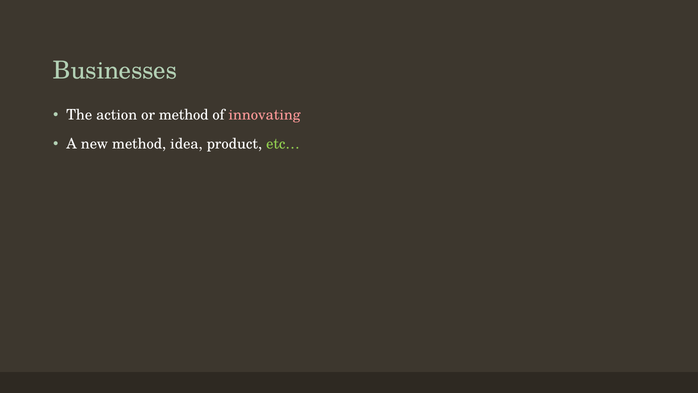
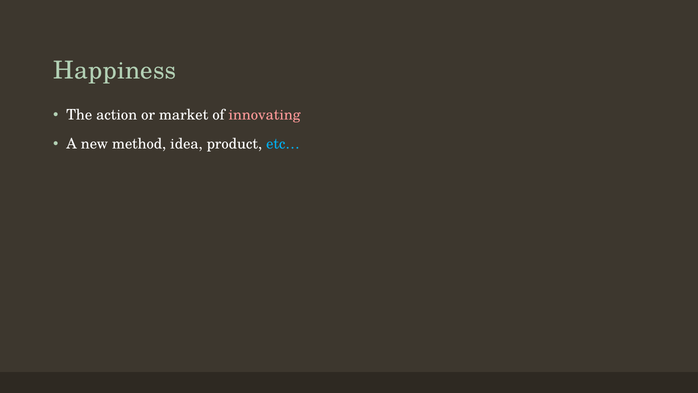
Businesses: Businesses -> Happiness (115, 70)
or method: method -> market (184, 115)
etc… colour: light green -> light blue (283, 144)
